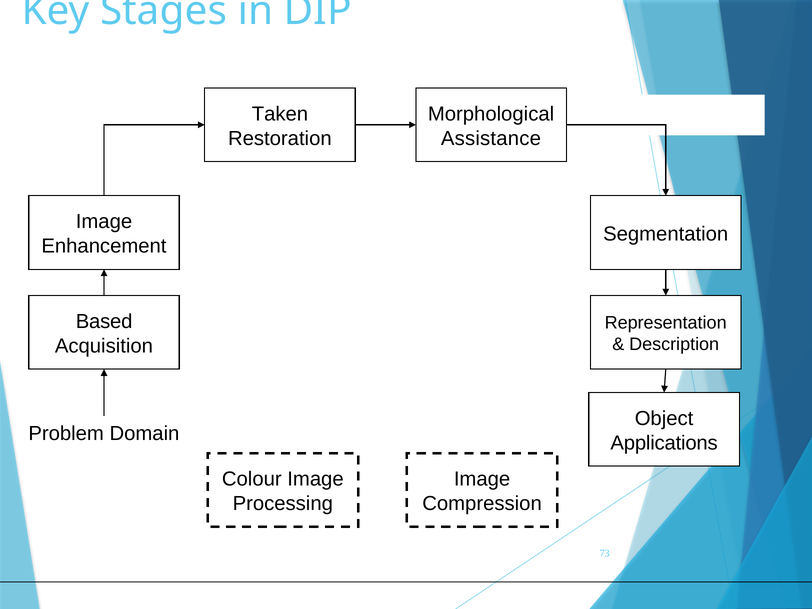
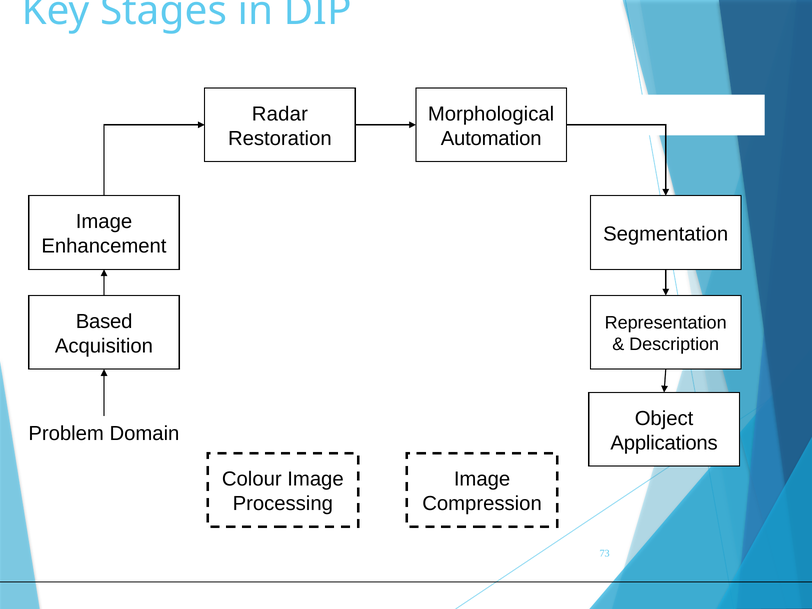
Taken: Taken -> Radar (280, 114)
Assistance: Assistance -> Automation (491, 138)
